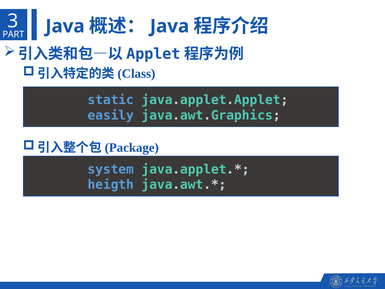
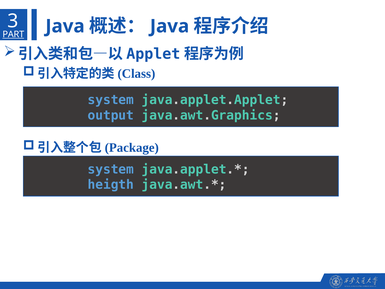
PART underline: none -> present (13, 34)
static: static -> system (111, 100)
easily: easily -> output (111, 115)
